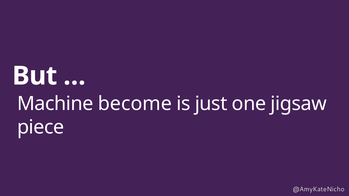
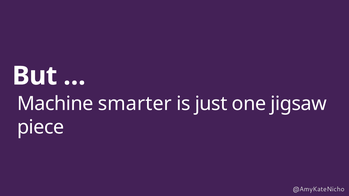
become: become -> smarter (135, 104)
